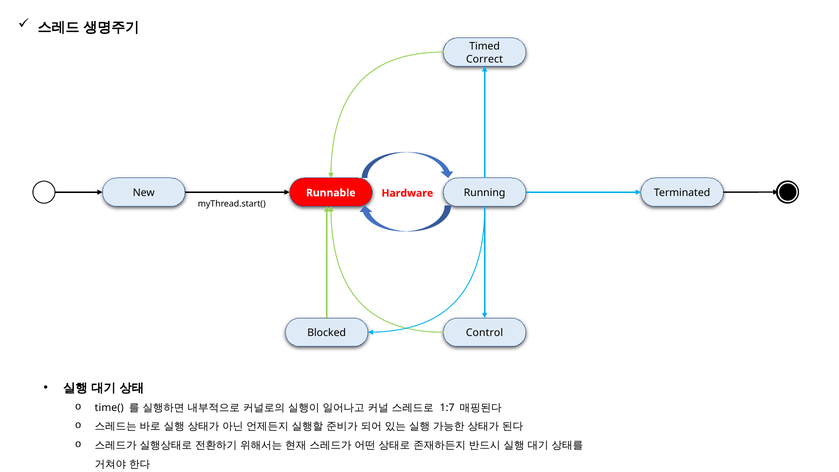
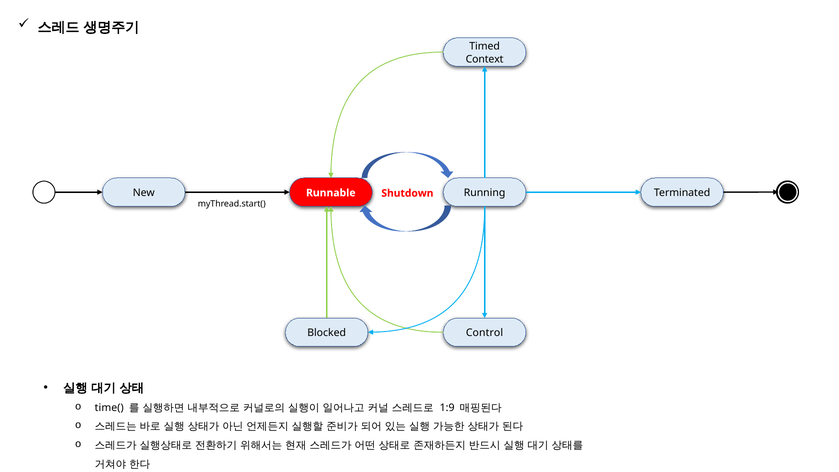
Correct: Correct -> Context (485, 59)
Hardware: Hardware -> Shutdown (407, 193)
1:7: 1:7 -> 1:9 (447, 408)
